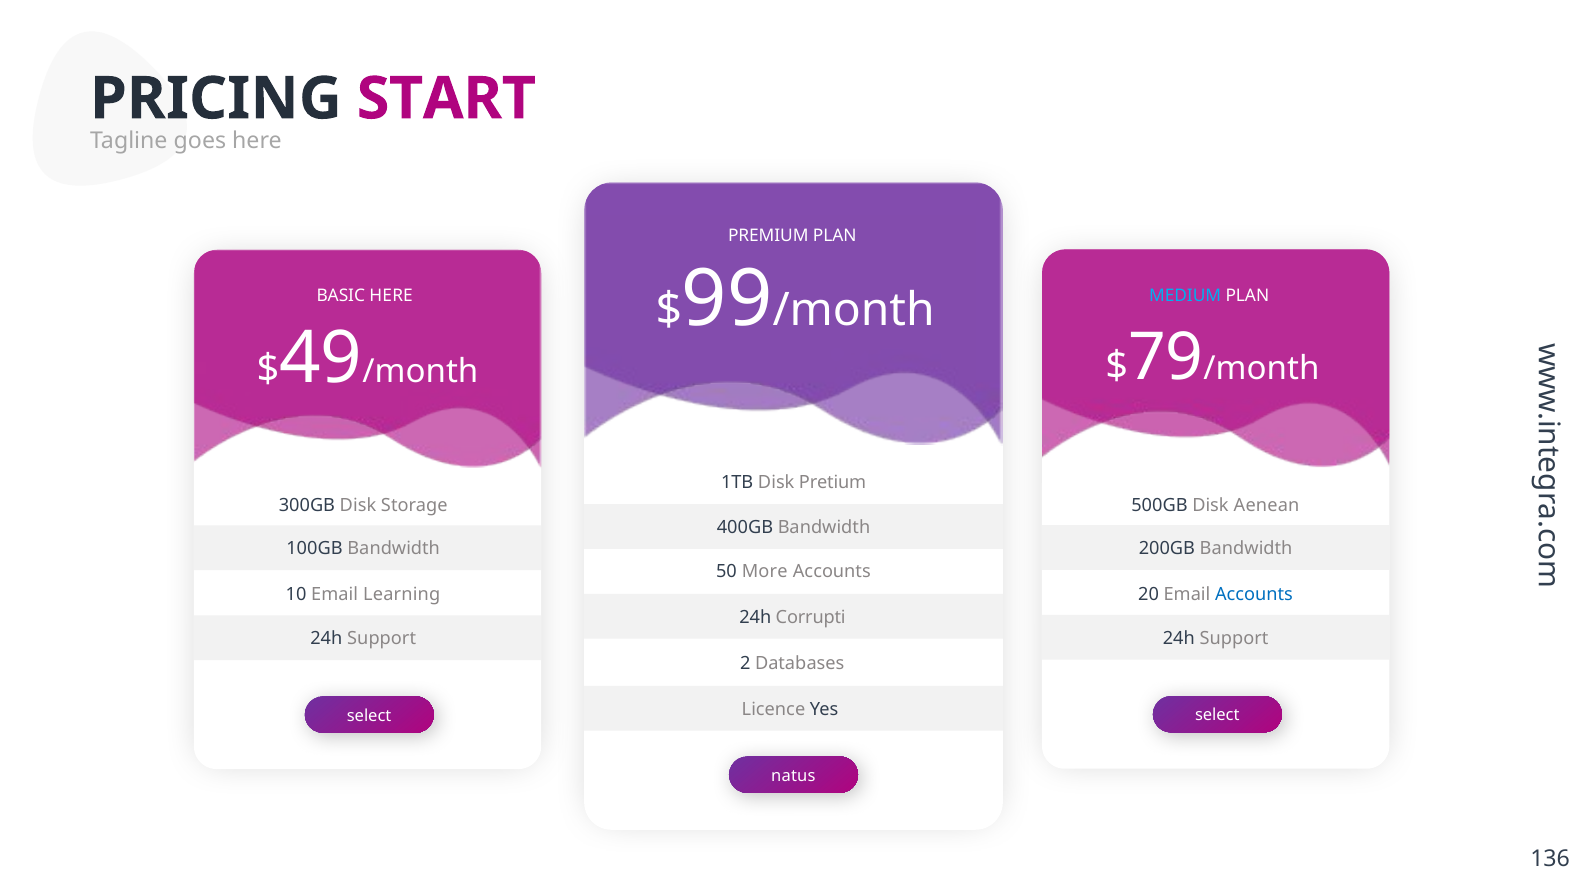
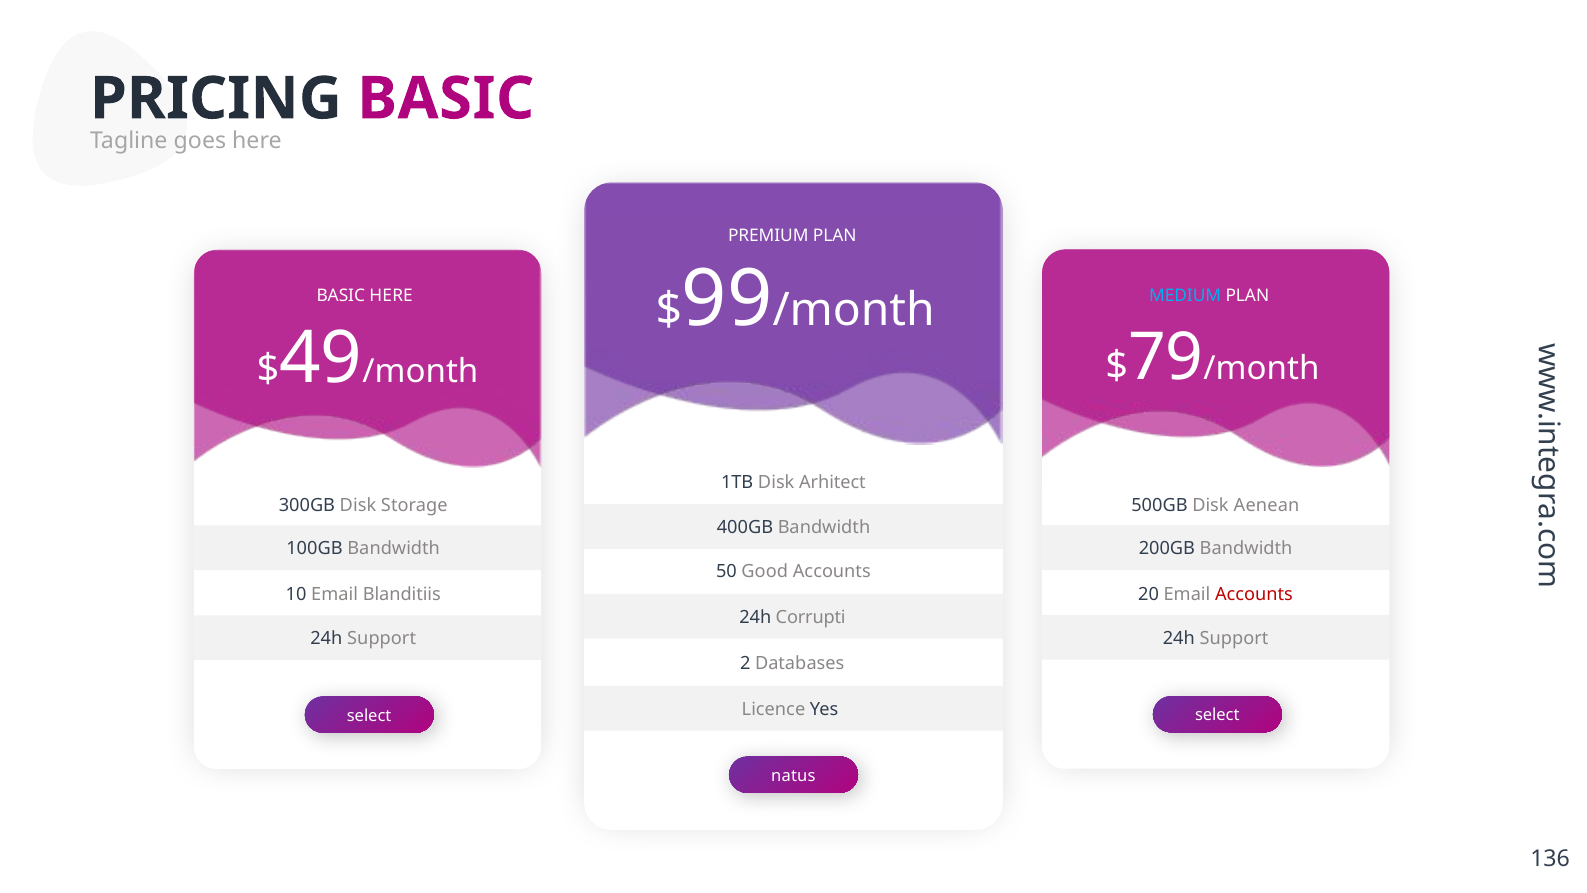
START: START -> BASIC (446, 99)
Pretium: Pretium -> Arhitect (833, 483)
More: More -> Good (765, 572)
Learning: Learning -> Blanditiis (402, 595)
Accounts colour: blue -> red (1254, 595)
